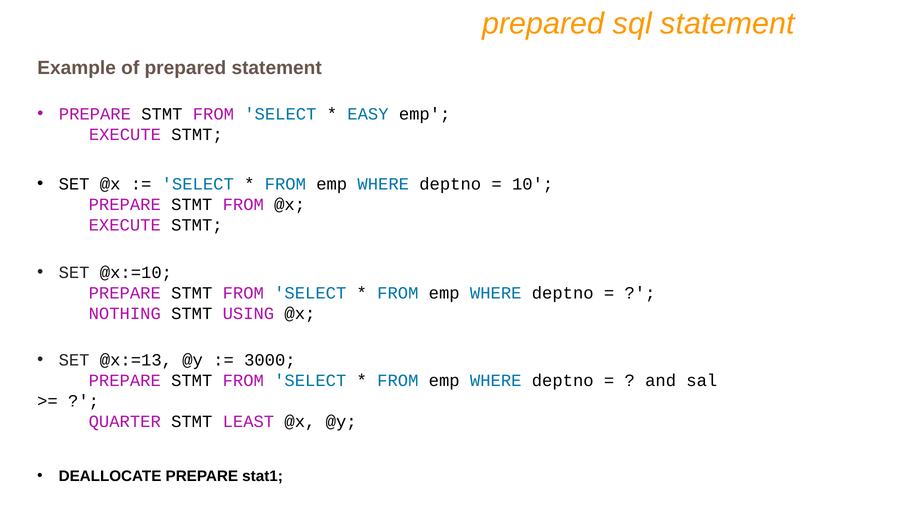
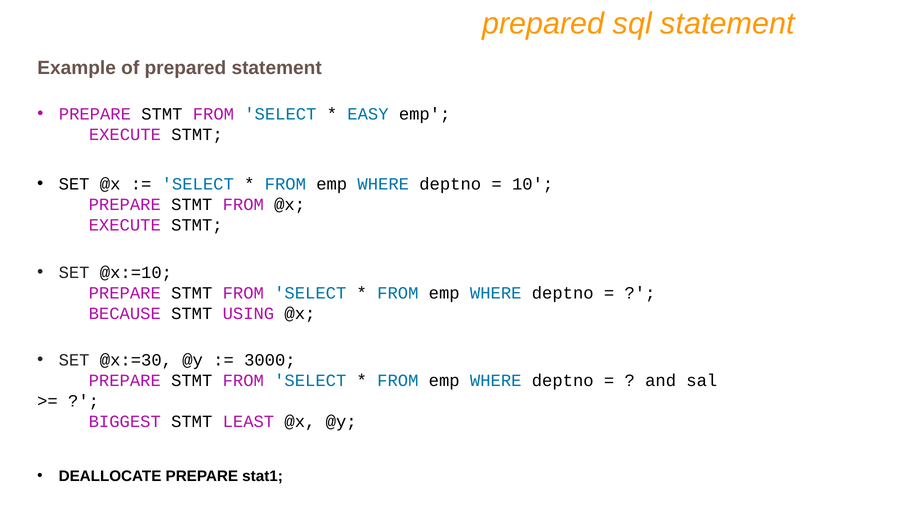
NOTHING: NOTHING -> BECAUSE (125, 314)
@x:=13: @x:=13 -> @x:=30 (136, 360)
QUARTER: QUARTER -> BIGGEST (125, 422)
